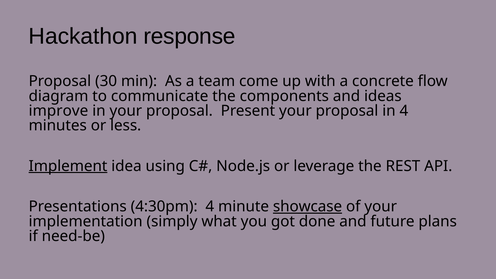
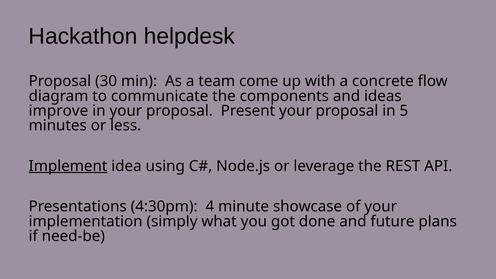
response: response -> helpdesk (189, 36)
in 4: 4 -> 5 (404, 111)
showcase underline: present -> none (308, 207)
